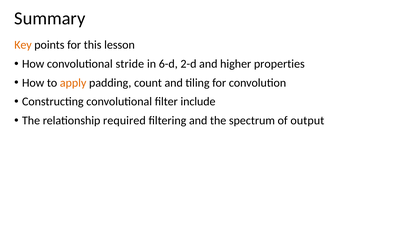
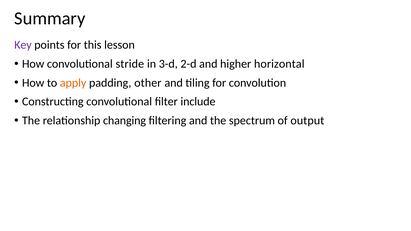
Key colour: orange -> purple (23, 45)
6-d: 6-d -> 3-d (168, 64)
properties: properties -> horizontal (279, 64)
count: count -> other (148, 83)
required: required -> changing (125, 121)
